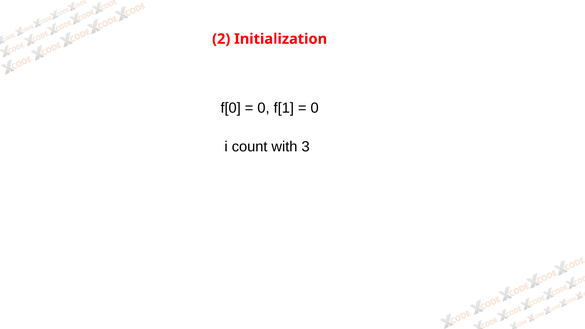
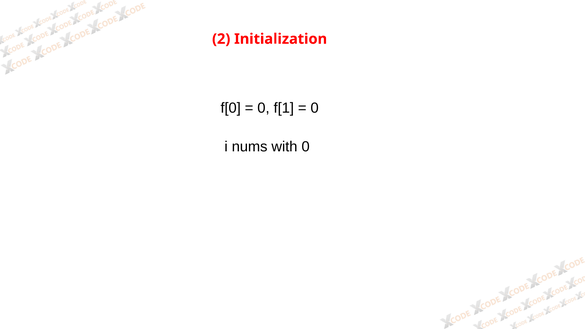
count: count -> nums (250, 147)
with 3: 3 -> 0 (306, 147)
